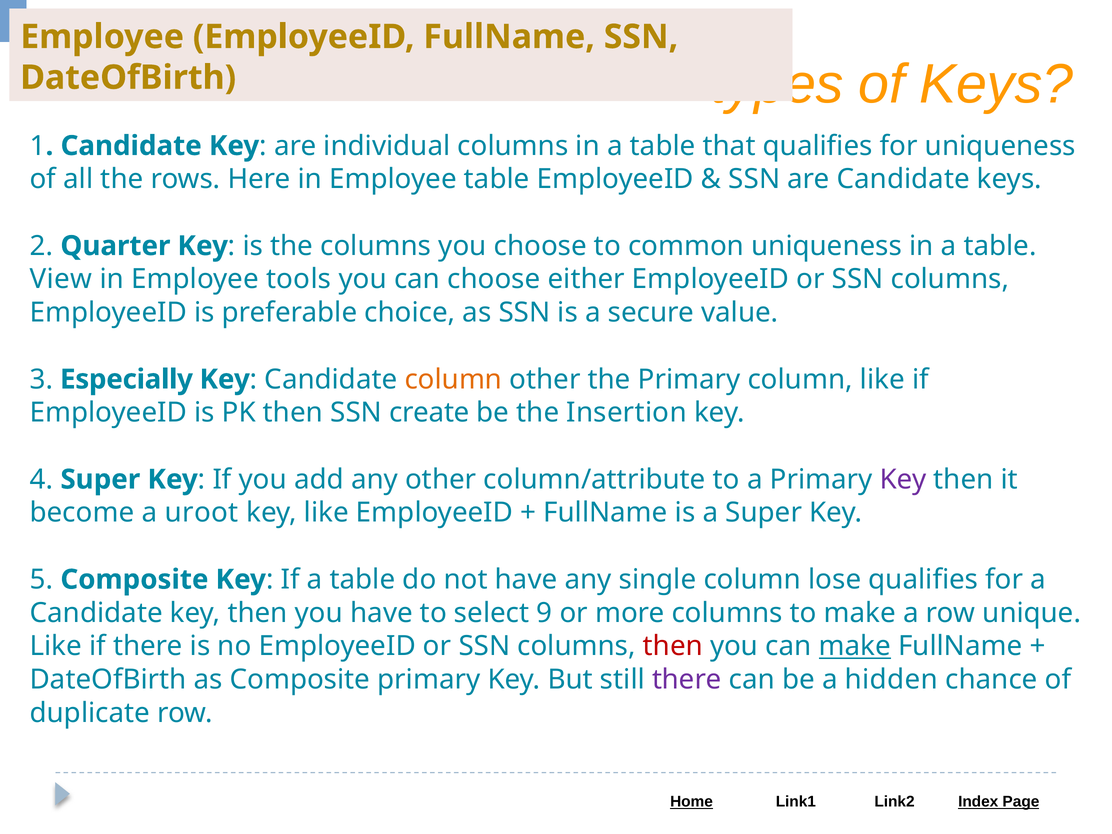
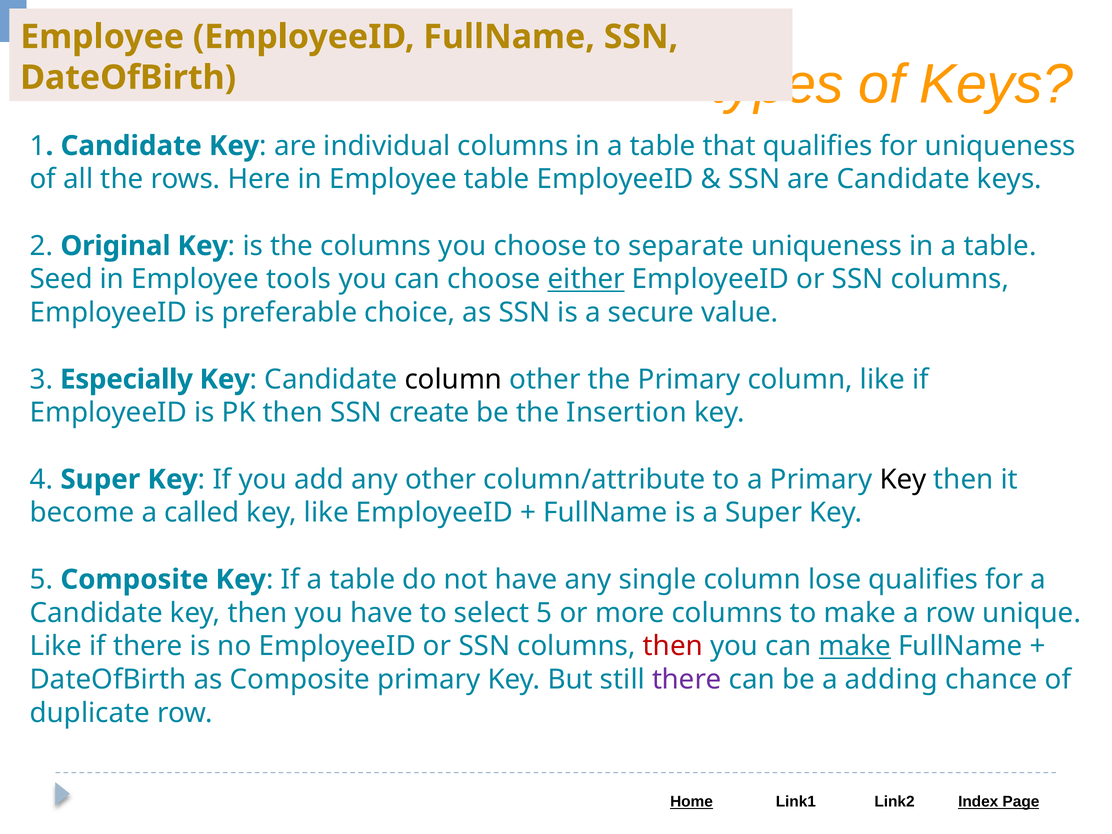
Quarter: Quarter -> Original (116, 246)
common: common -> separate (686, 246)
View: View -> Seed (61, 279)
either underline: none -> present (586, 279)
column colour: orange -> black (453, 379)
Key colour: purple -> black (903, 479)
uroot: uroot -> called (202, 513)
select 9: 9 -> 5 (544, 613)
hidden: hidden -> adding (891, 680)
